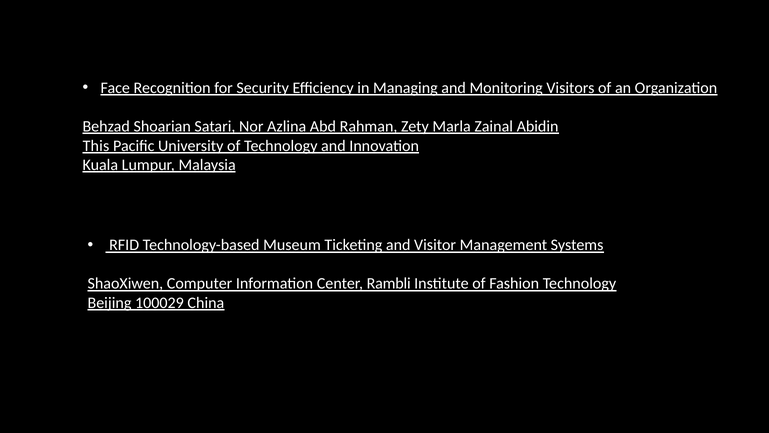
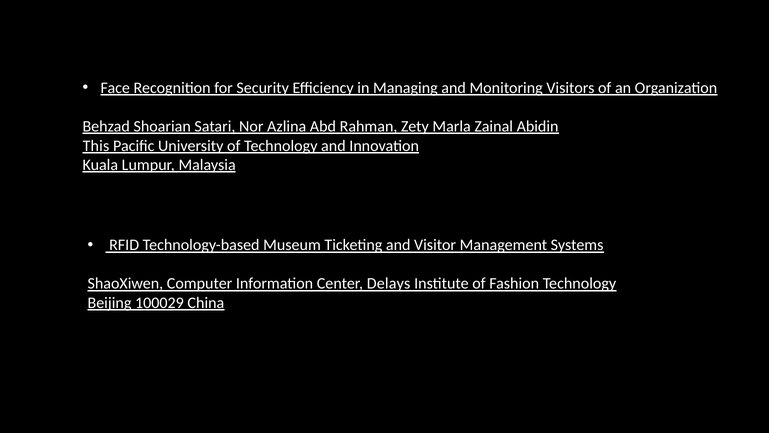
Rambli: Rambli -> Delays (389, 283)
